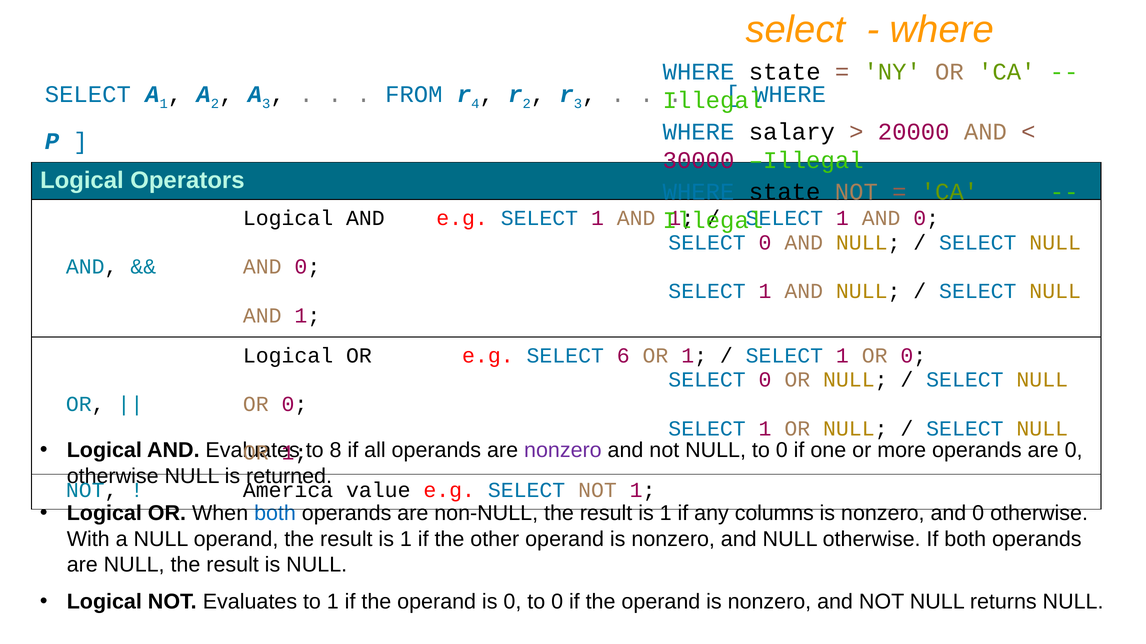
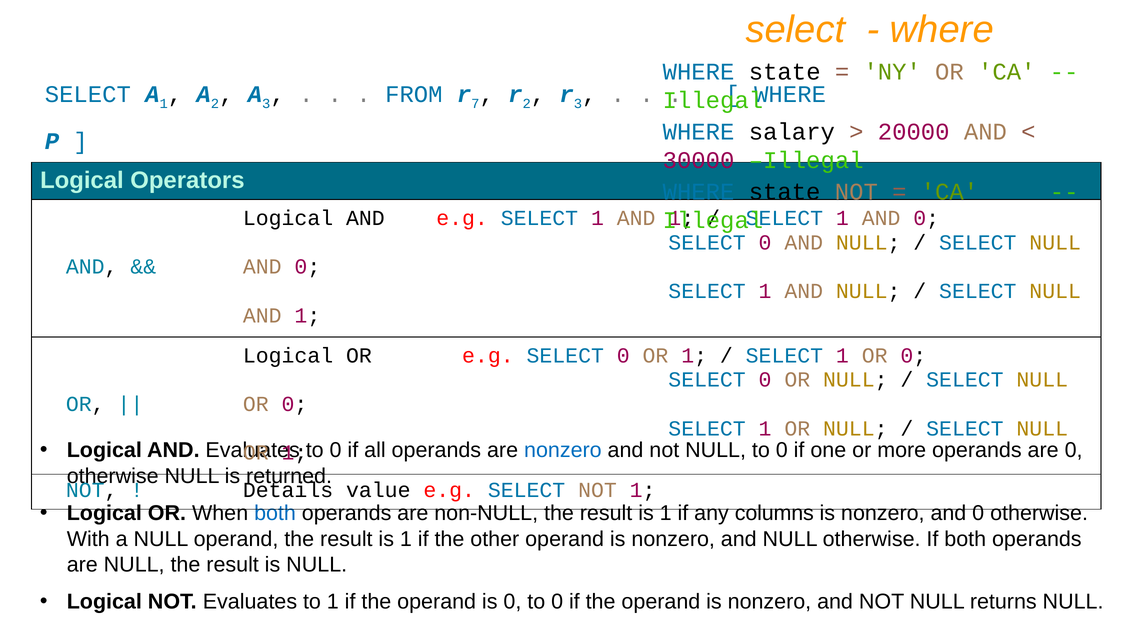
4: 4 -> 7 (475, 104)
e.g SELECT 6: 6 -> 0 (623, 356)
8: 8 -> 0 (336, 451)
nonzero colour: purple -> blue (563, 451)
America: America -> Details (288, 491)
